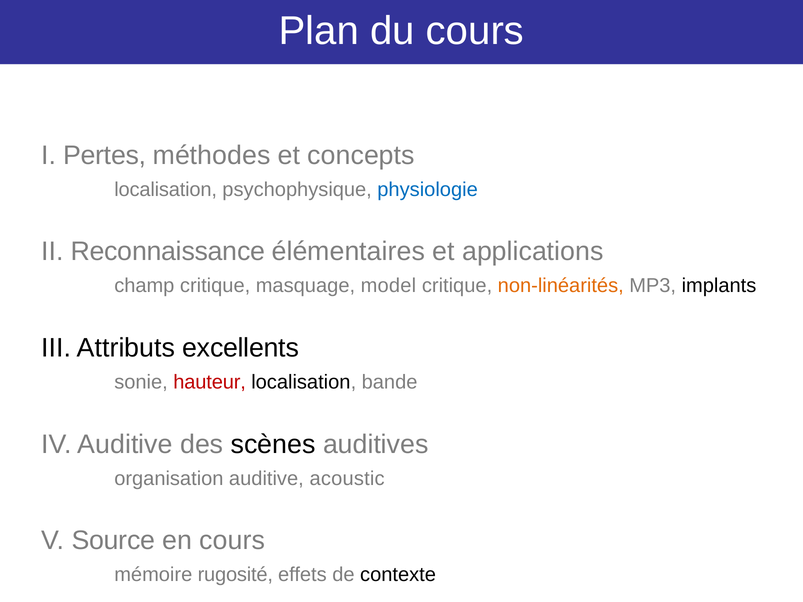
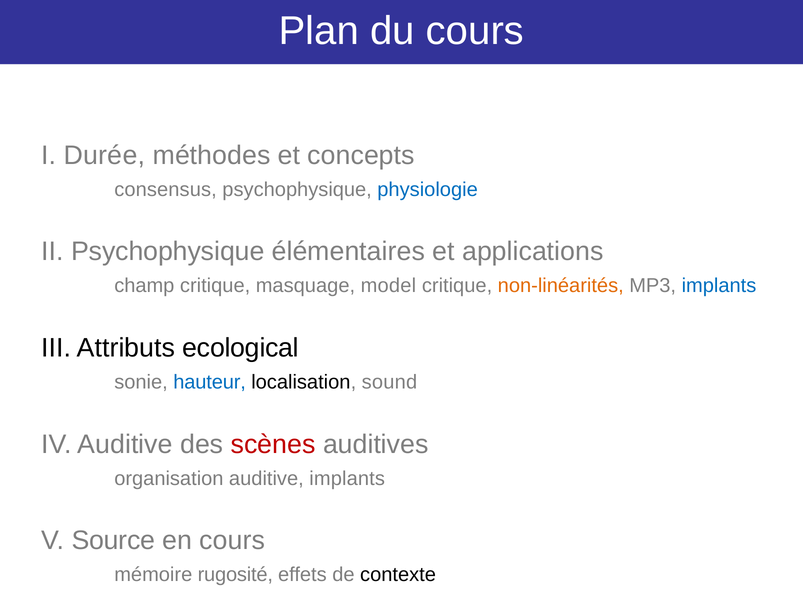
Pertes: Pertes -> Durée (104, 155)
localisation: localisation -> consensus (166, 190)
II Reconnaissance: Reconnaissance -> Psychophysique (168, 252)
implants colour: black -> blue (719, 286)
excellents: excellents -> ecological (241, 348)
hauteur colour: red -> blue (210, 382)
bande: bande -> sound (389, 382)
scènes colour: black -> red (273, 444)
auditive acoustic: acoustic -> implants (347, 479)
